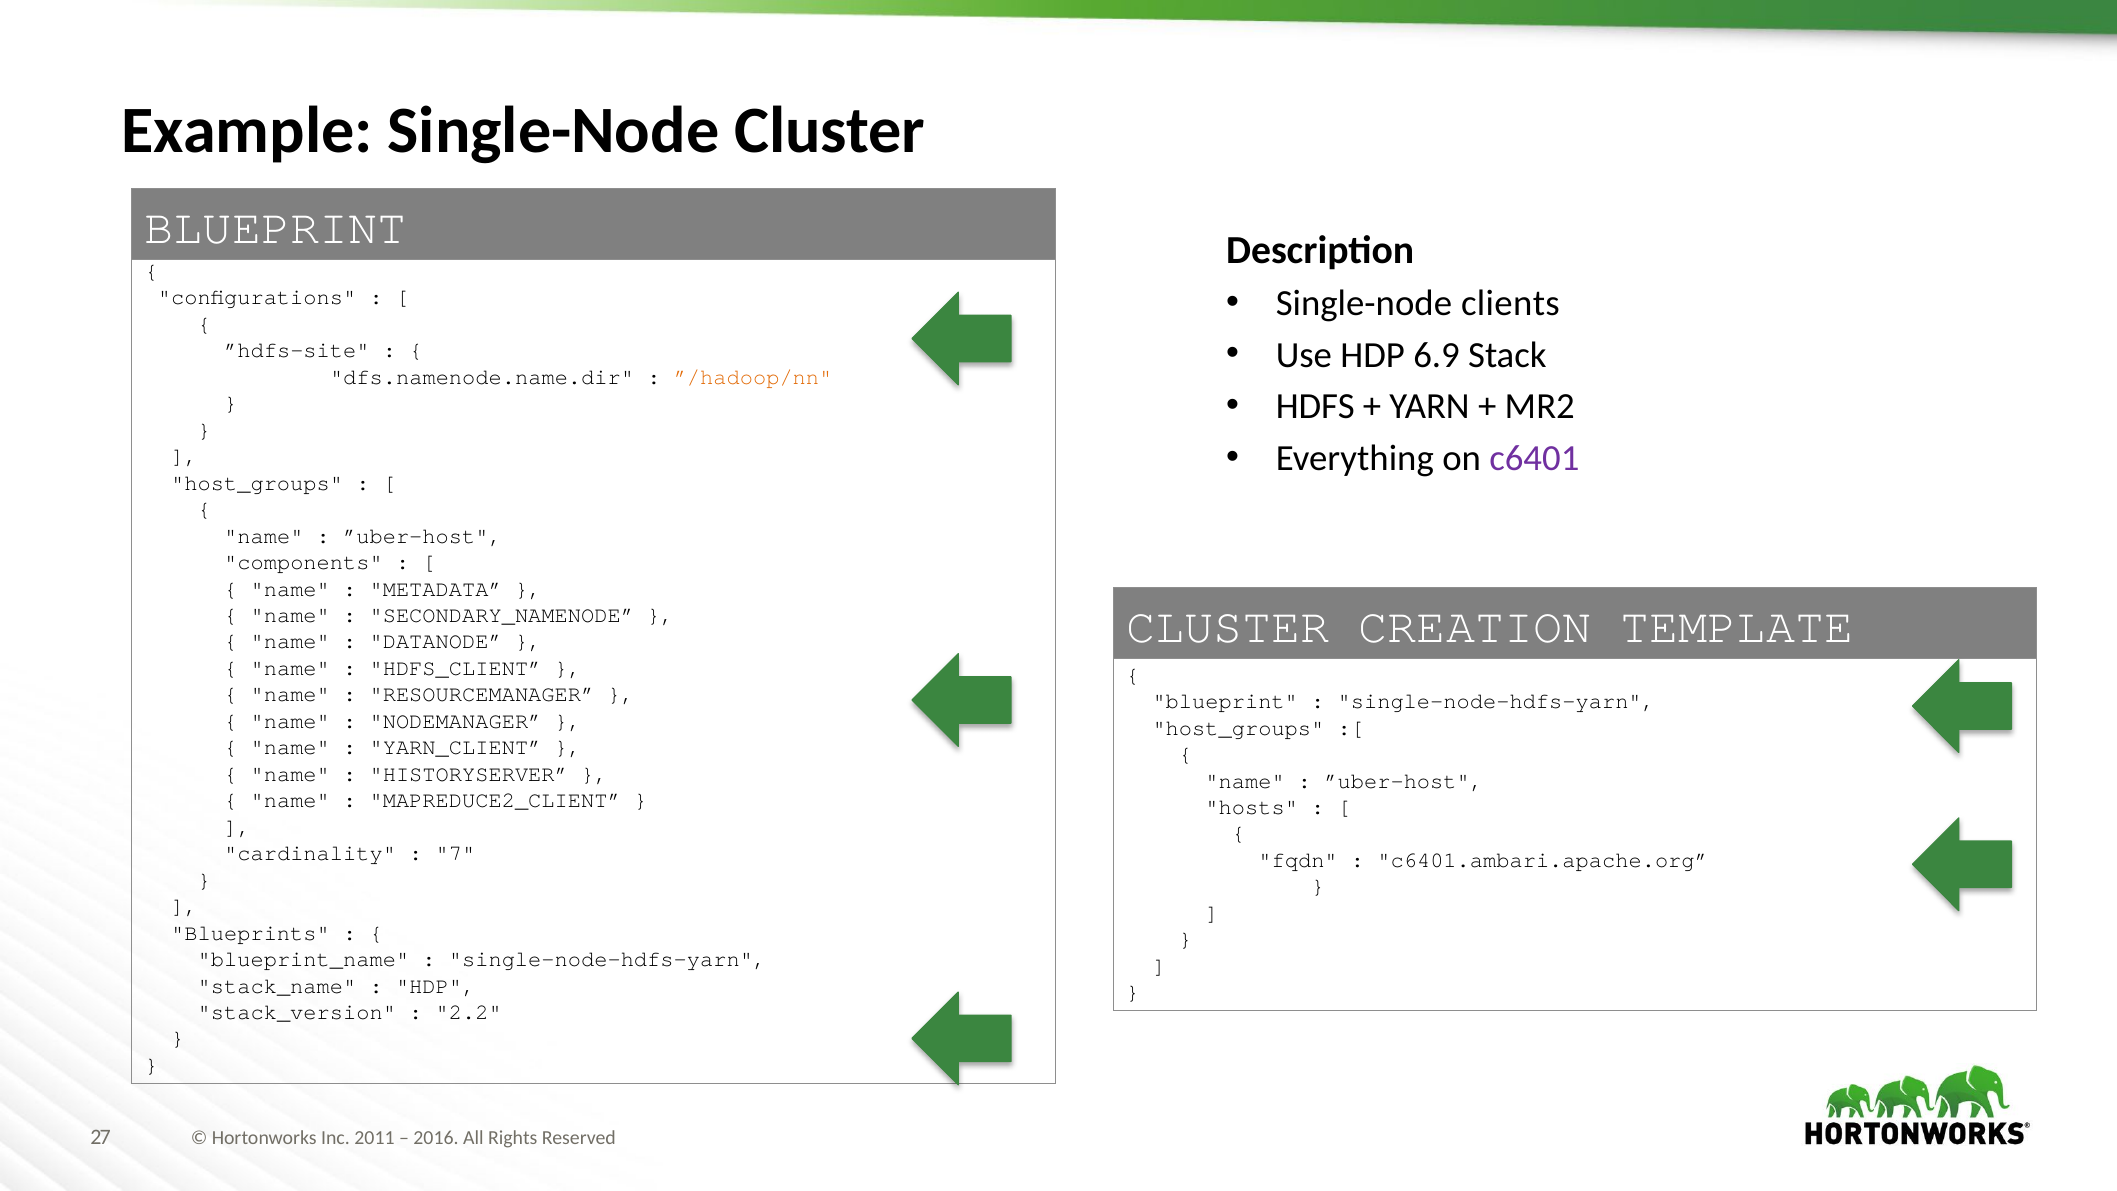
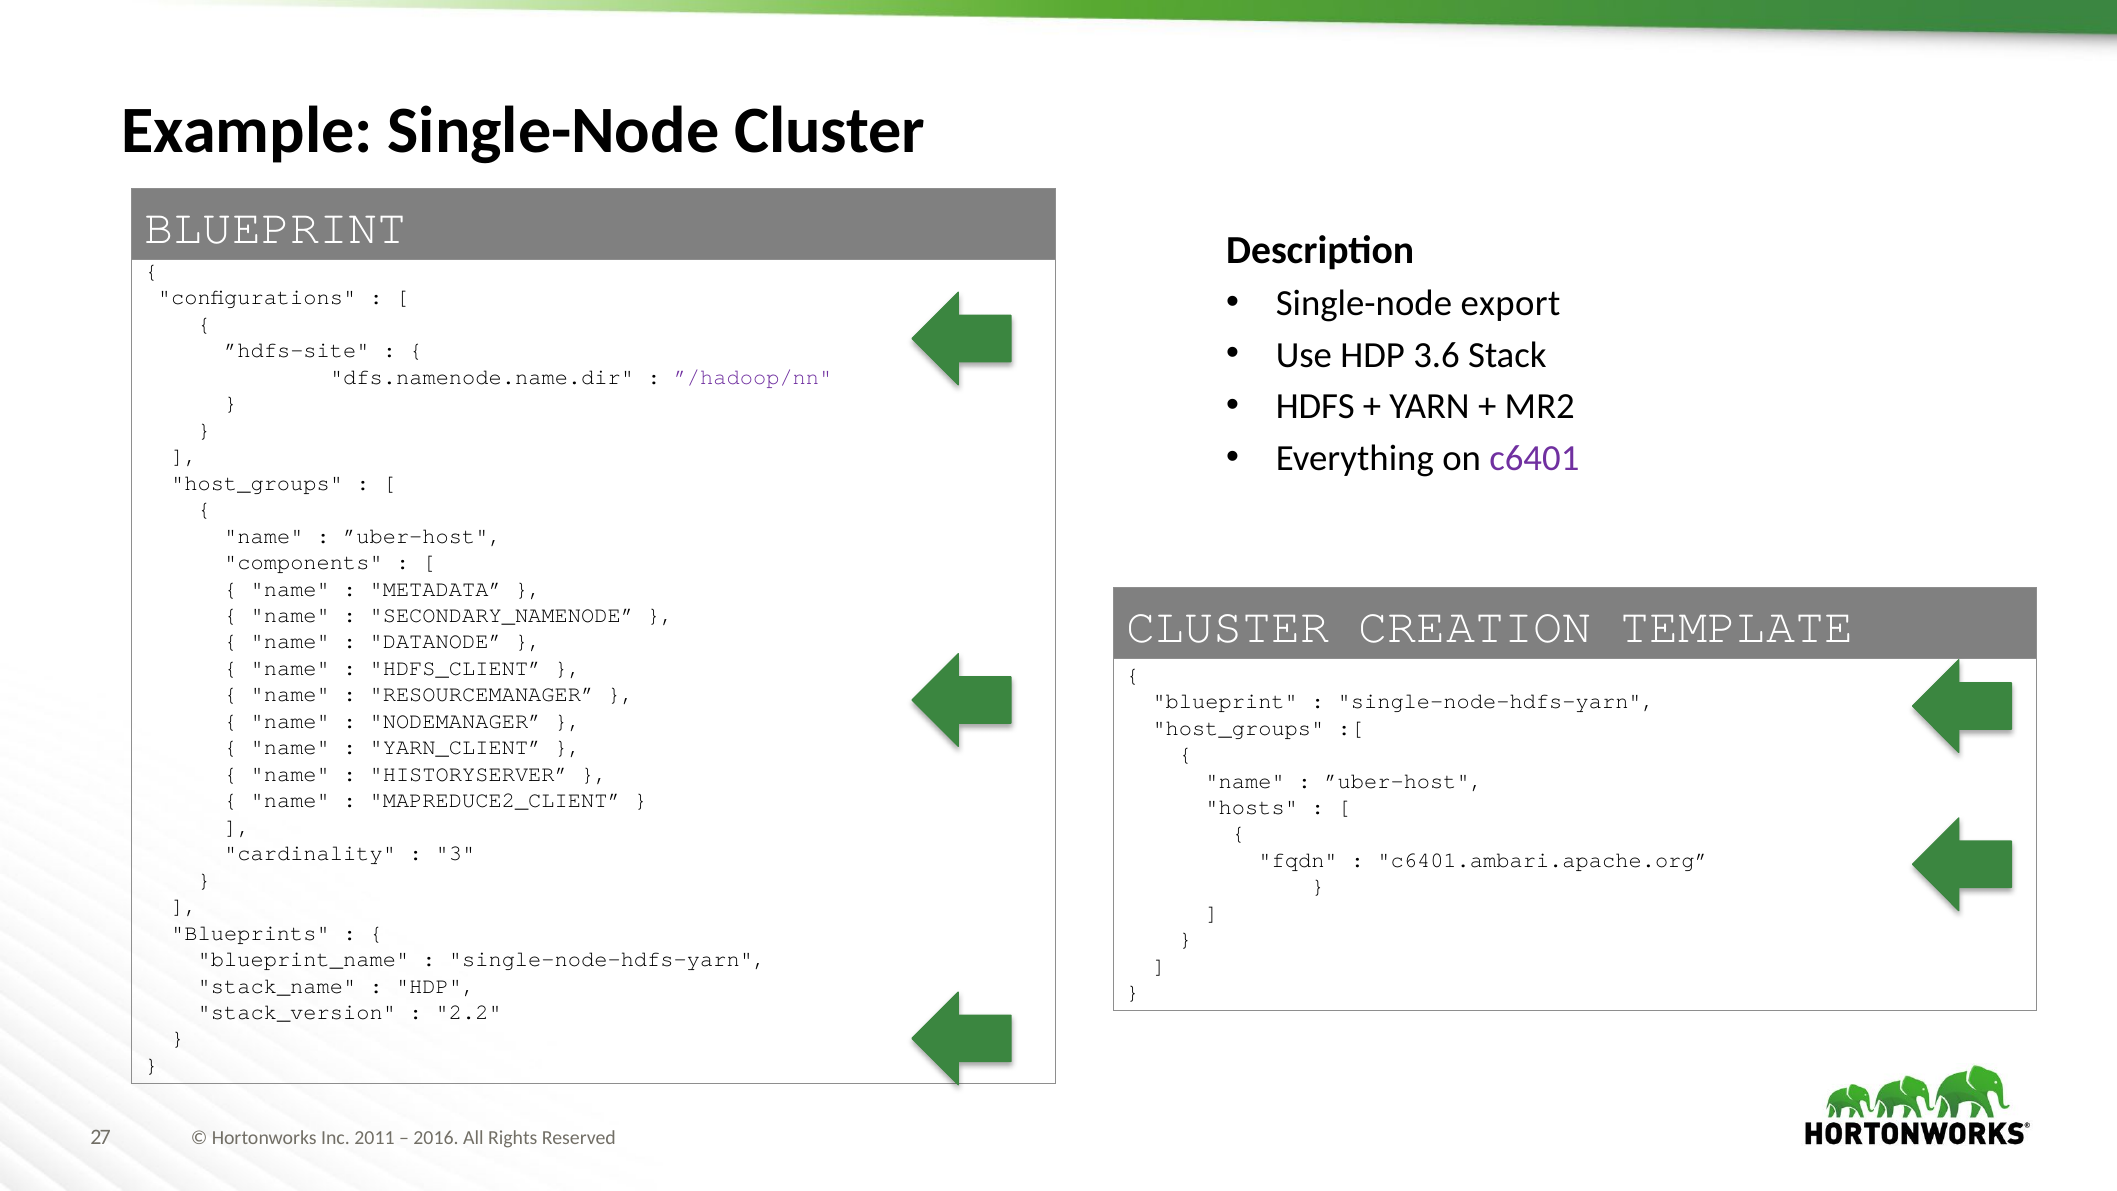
clients: clients -> export (1510, 303)
6.9: 6.9 -> 3.6 (1436, 355)
”/hadoop/nn colour: orange -> purple (753, 377)
7: 7 -> 3 (456, 853)
